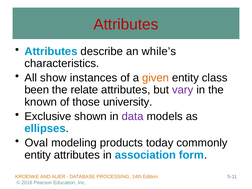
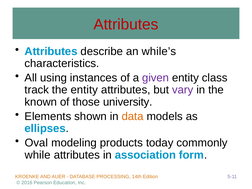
show: show -> using (53, 78)
given colour: orange -> purple (156, 78)
been: been -> track (37, 90)
the relate: relate -> entity (84, 90)
Exclusive: Exclusive -> Elements (48, 116)
data colour: purple -> orange (133, 116)
entity: entity -> while (38, 155)
